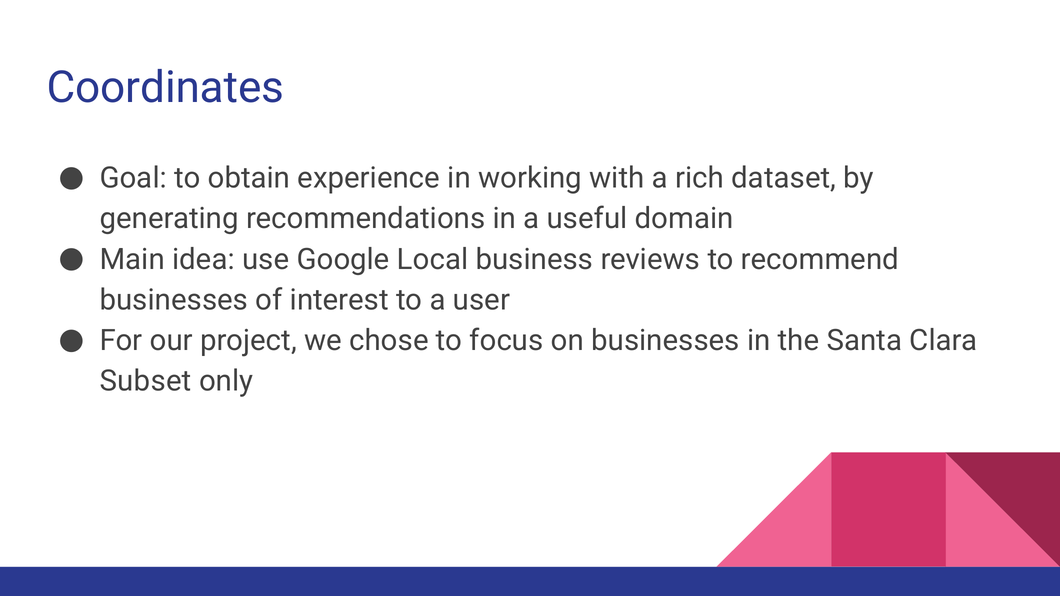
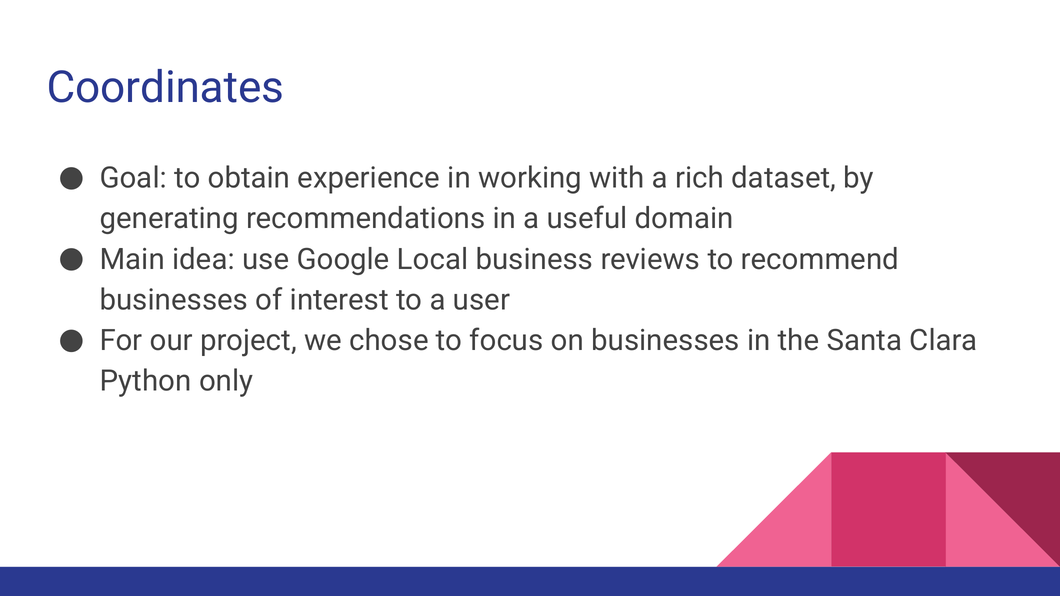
Subset: Subset -> Python (146, 381)
